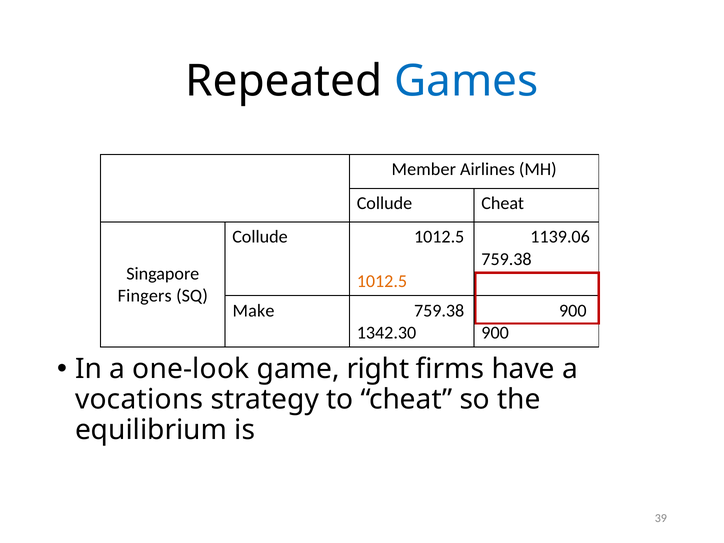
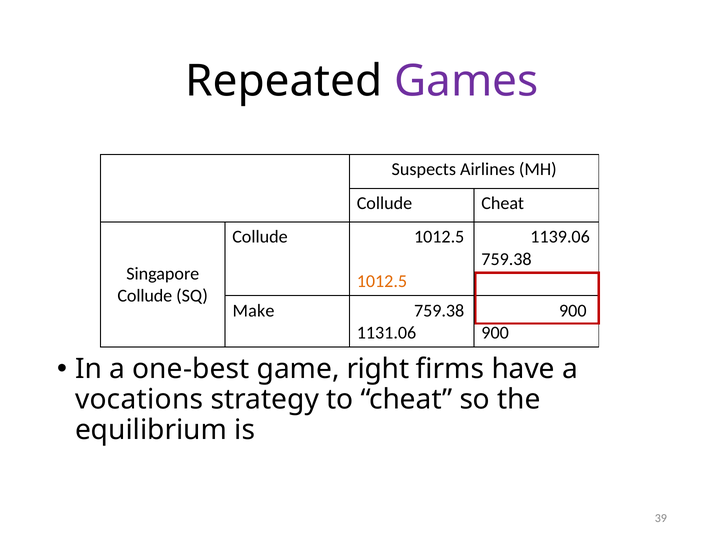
Games colour: blue -> purple (466, 81)
Member: Member -> Suspects (424, 169)
Fingers: Fingers -> Collude (145, 296)
1342.30: 1342.30 -> 1131.06 (387, 333)
one-look: one-look -> one-best (191, 369)
